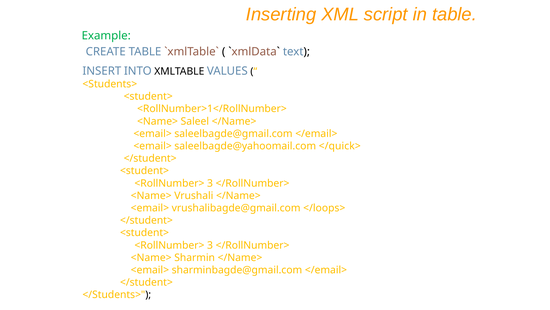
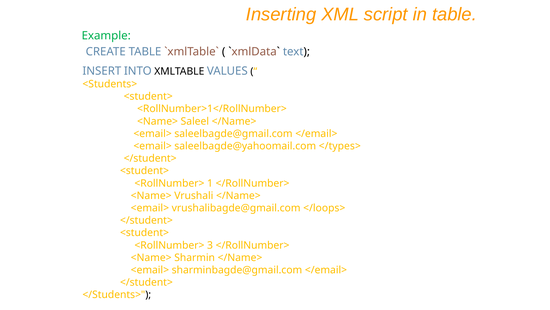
</quick>: </quick> -> </types> (340, 146)
3: 3 -> 1 (210, 183)
